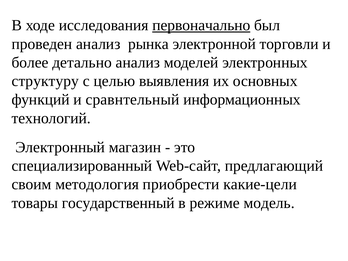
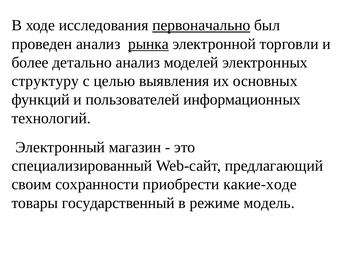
рынка underline: none -> present (148, 44)
сравнтельный: сравнтельный -> пользователей (133, 100)
методология: методология -> сохранности (97, 184)
какие-цели: какие-цели -> какие-ходе (260, 184)
